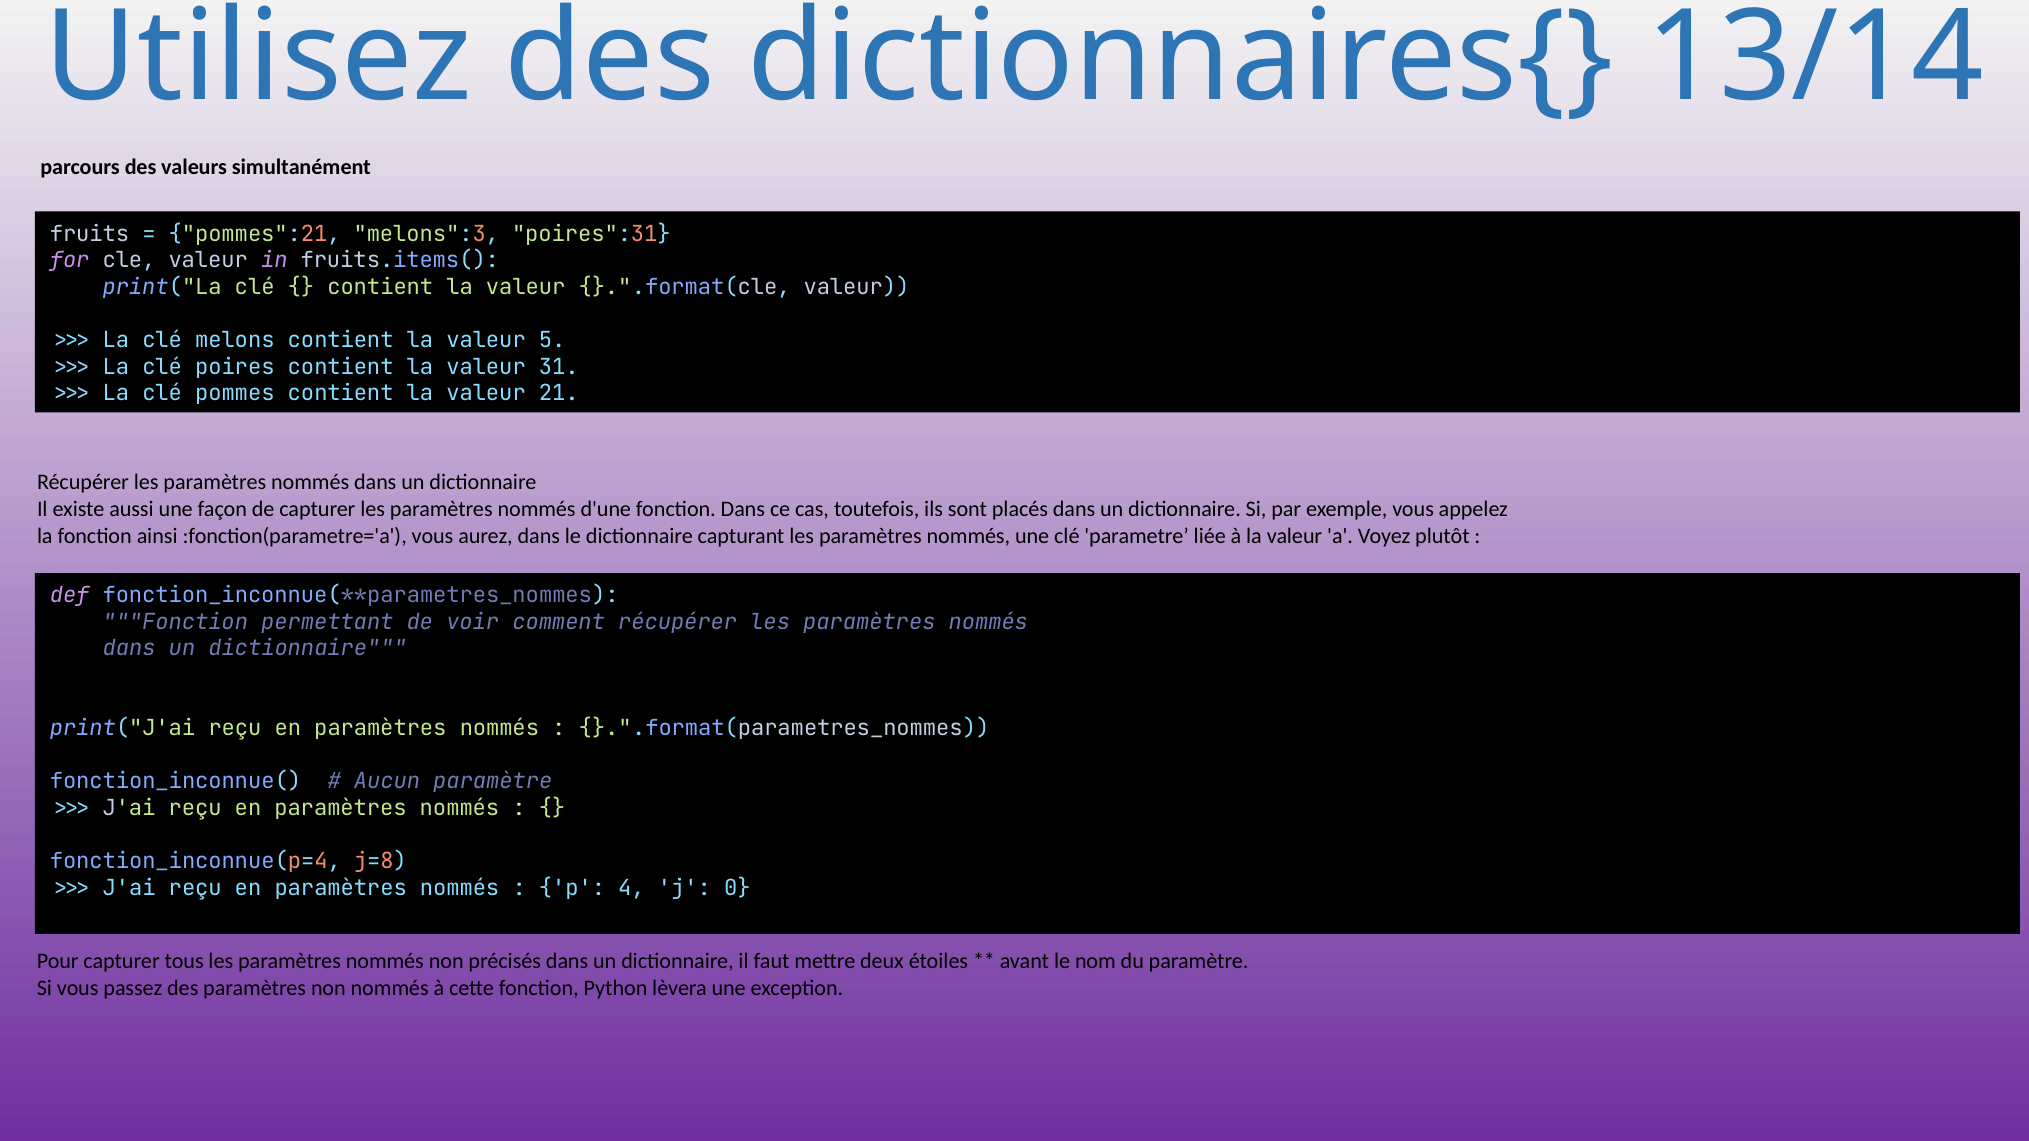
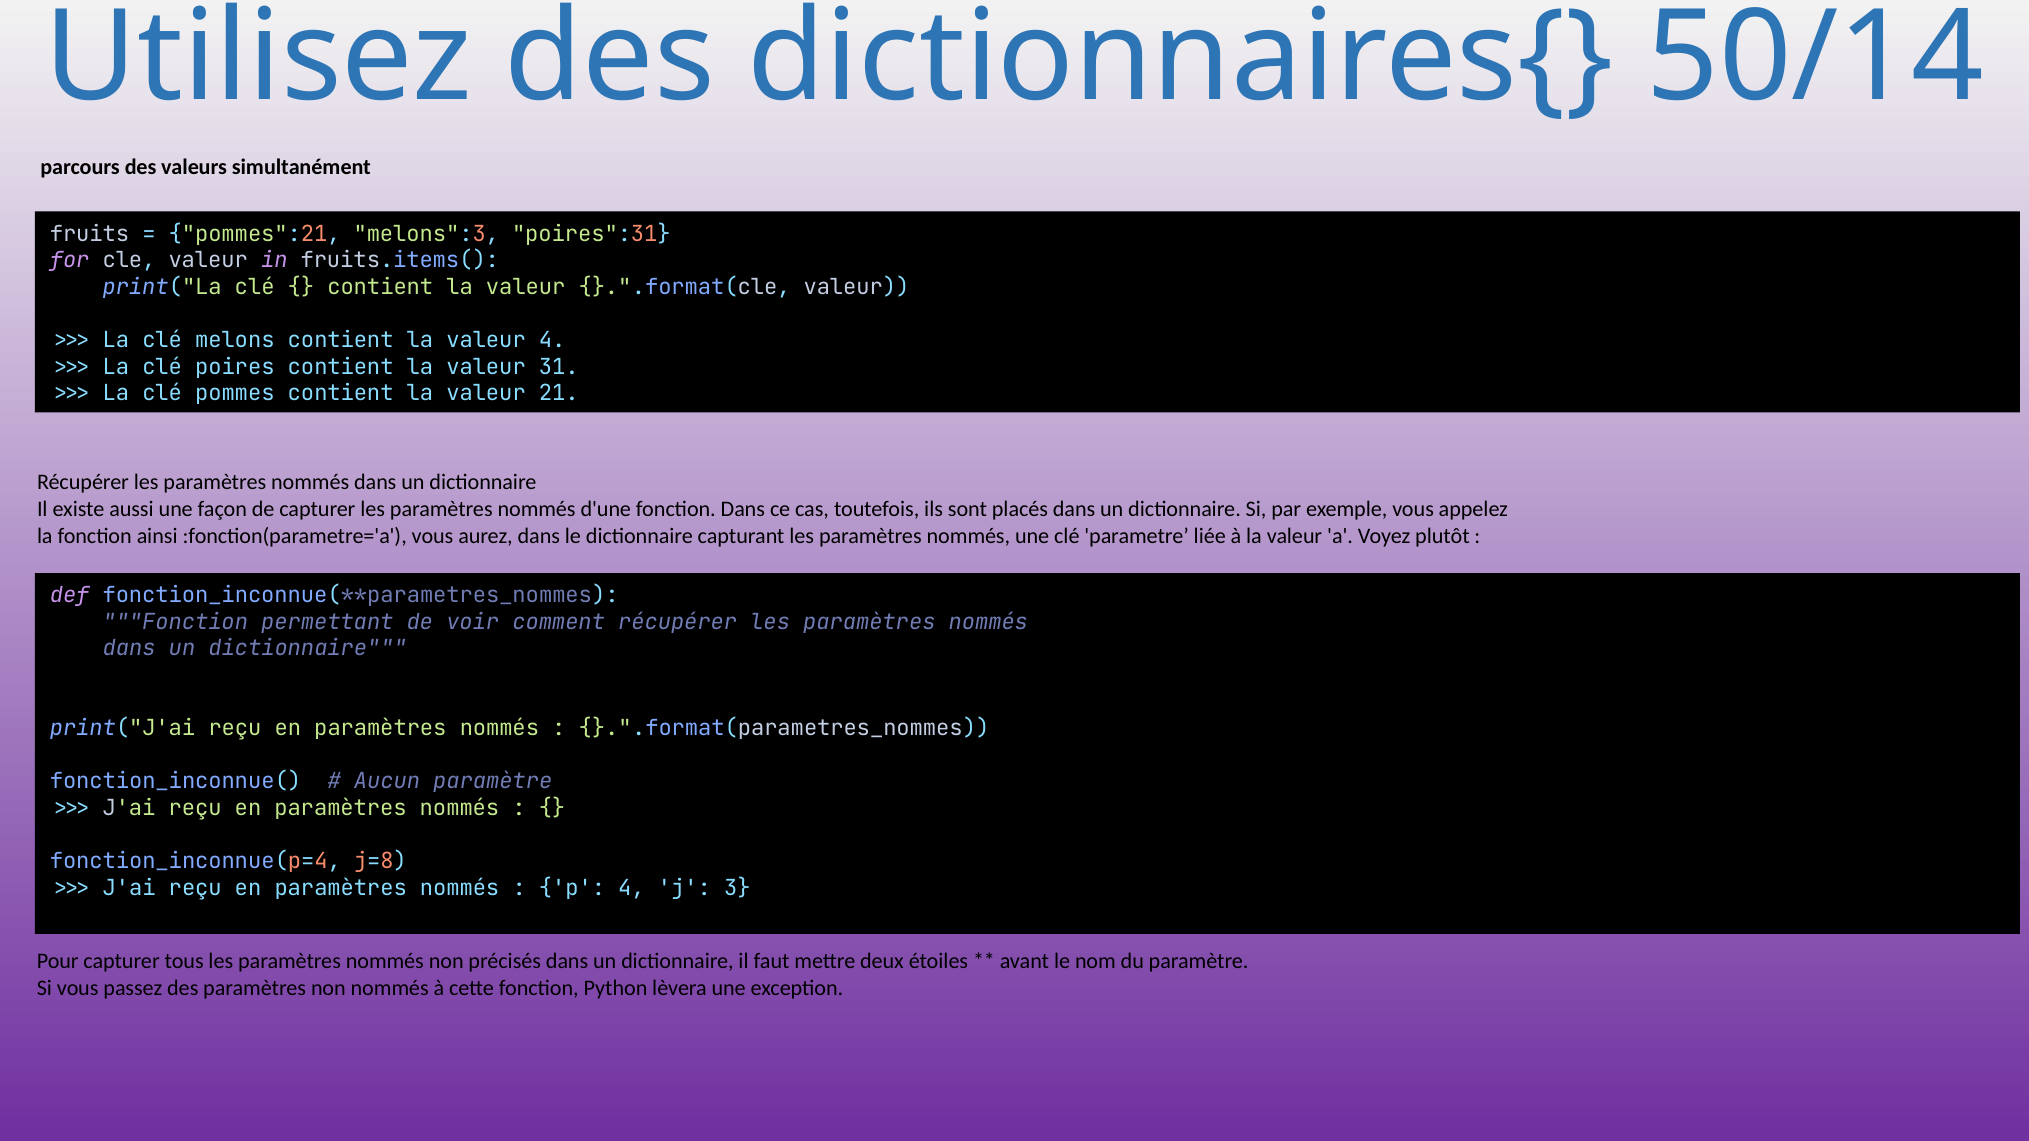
13/14: 13/14 -> 50/14 (1815, 58)
valeur 5: 5 -> 4 (552, 340)
0: 0 -> 3 (737, 888)
